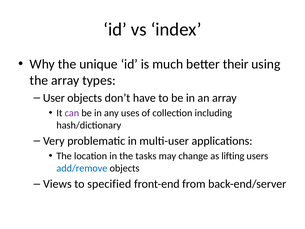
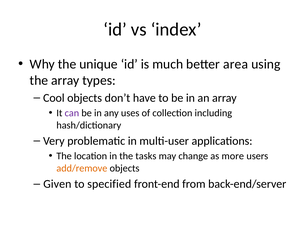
their: their -> area (236, 64)
User: User -> Cool (54, 98)
lifting: lifting -> more (233, 156)
add/remove colour: blue -> orange (82, 168)
Views: Views -> Given (57, 184)
